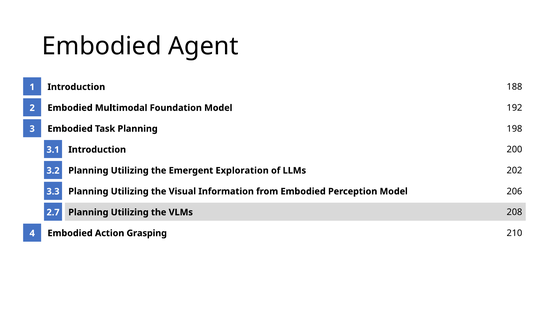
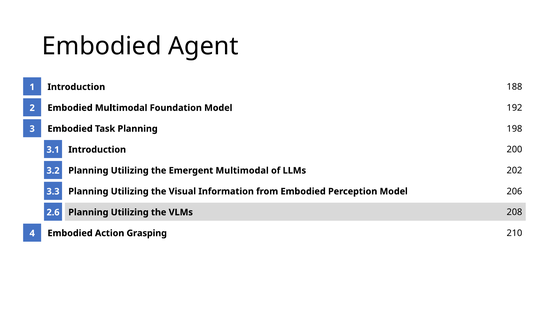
Emergent Exploration: Exploration -> Multimodal (242, 170)
2.7: 2.7 -> 2.6 (53, 212)
